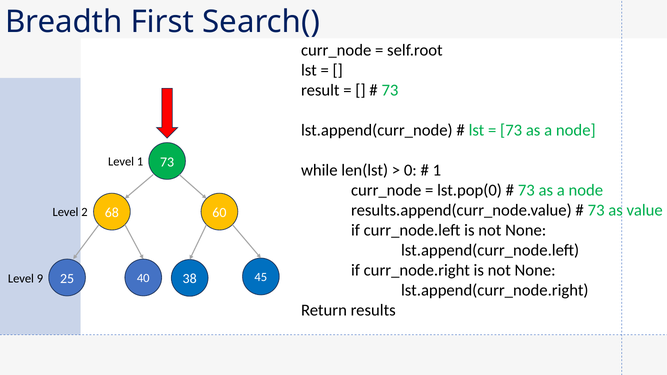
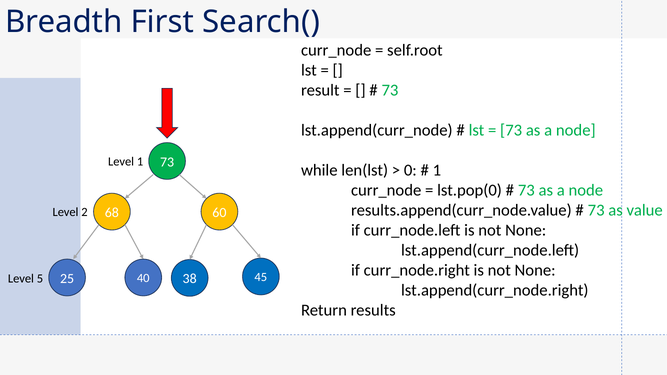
9: 9 -> 5 (40, 279)
